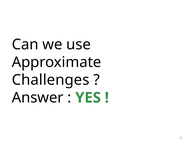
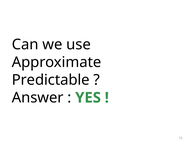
Challenges: Challenges -> Predictable (51, 80)
